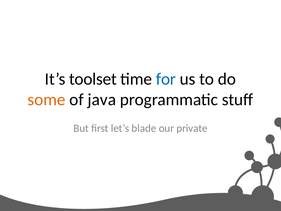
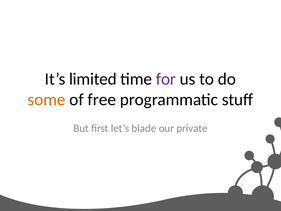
toolset: toolset -> limited (93, 79)
for colour: blue -> purple (166, 79)
java: java -> free (102, 100)
